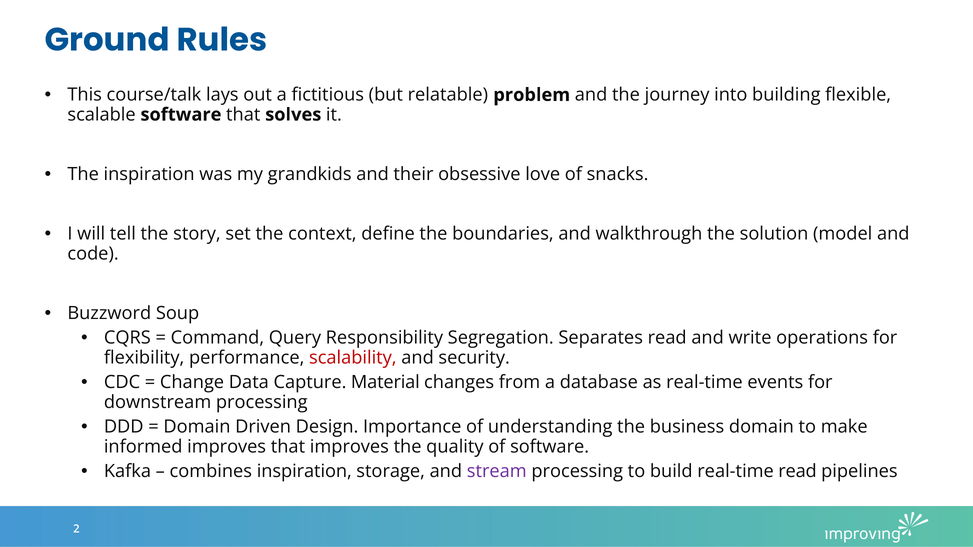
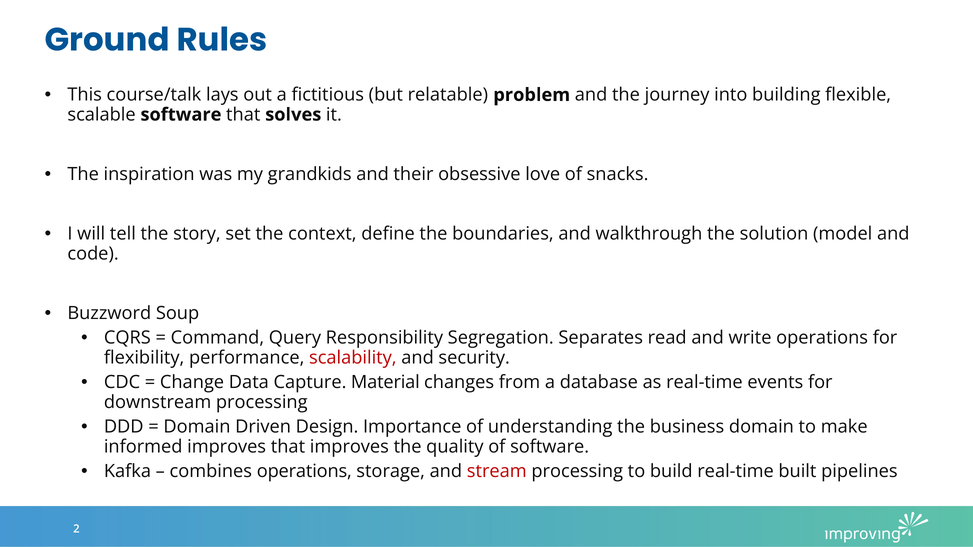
combines inspiration: inspiration -> operations (304, 472)
stream colour: purple -> red (497, 472)
real-time read: read -> built (797, 472)
